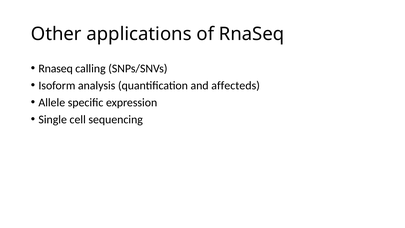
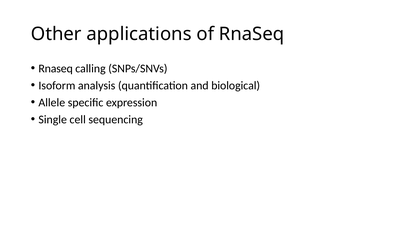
affecteds: affecteds -> biological (236, 85)
